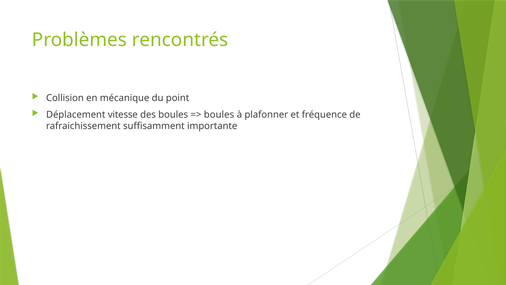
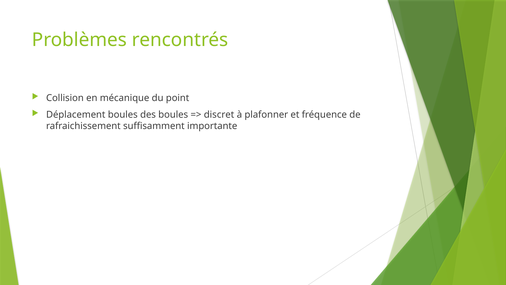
Déplacement vitesse: vitesse -> boules (123, 115)
boules: boules -> discret (219, 115)
